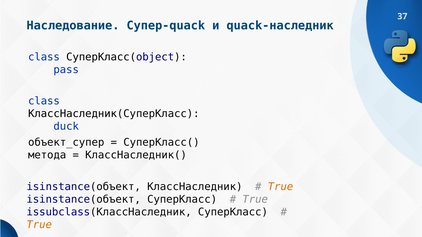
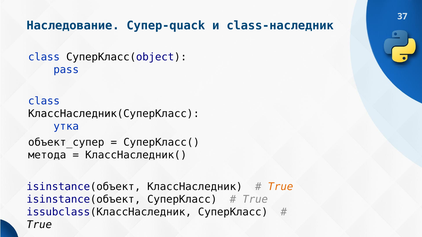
quack-наследник: quack-наследник -> class-наследник (280, 26)
duck: duck -> утка (66, 126)
True colour: orange -> black (39, 225)
